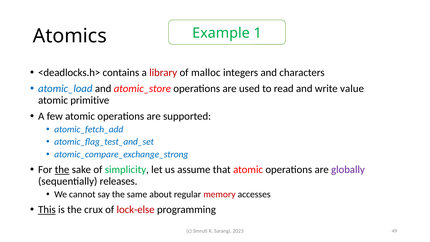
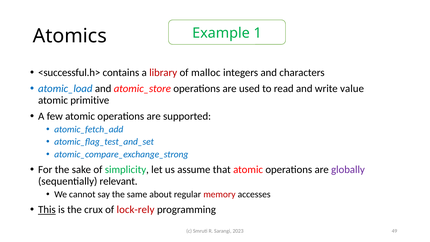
<deadlocks.h>: <deadlocks.h> -> <successful.h> (69, 73)
the underline: present -> none (62, 170)
releases: releases -> relevant (119, 181)
lock-else: lock-else -> lock-rely (136, 210)
